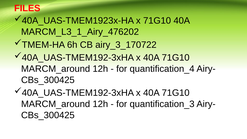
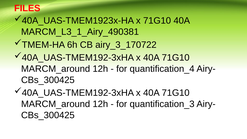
MARCM_L3_1_Airy_476202: MARCM_L3_1_Airy_476202 -> MARCM_L3_1_Airy_490381 (80, 32)
